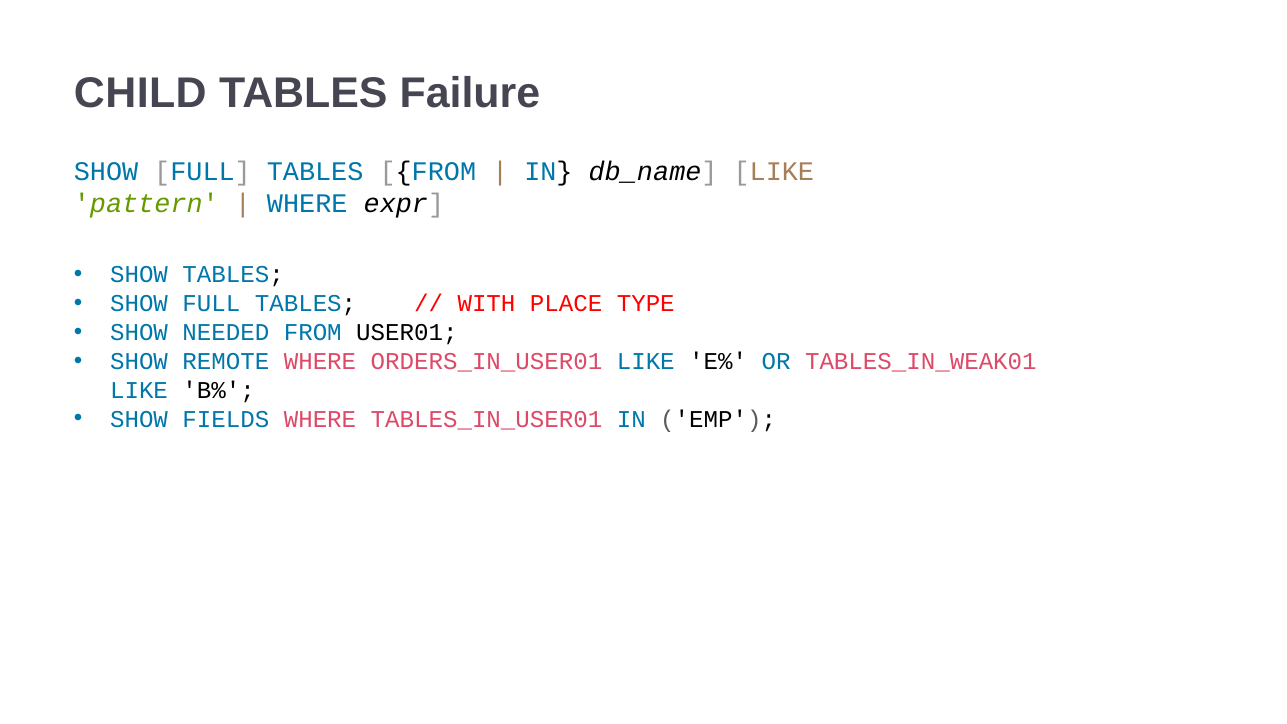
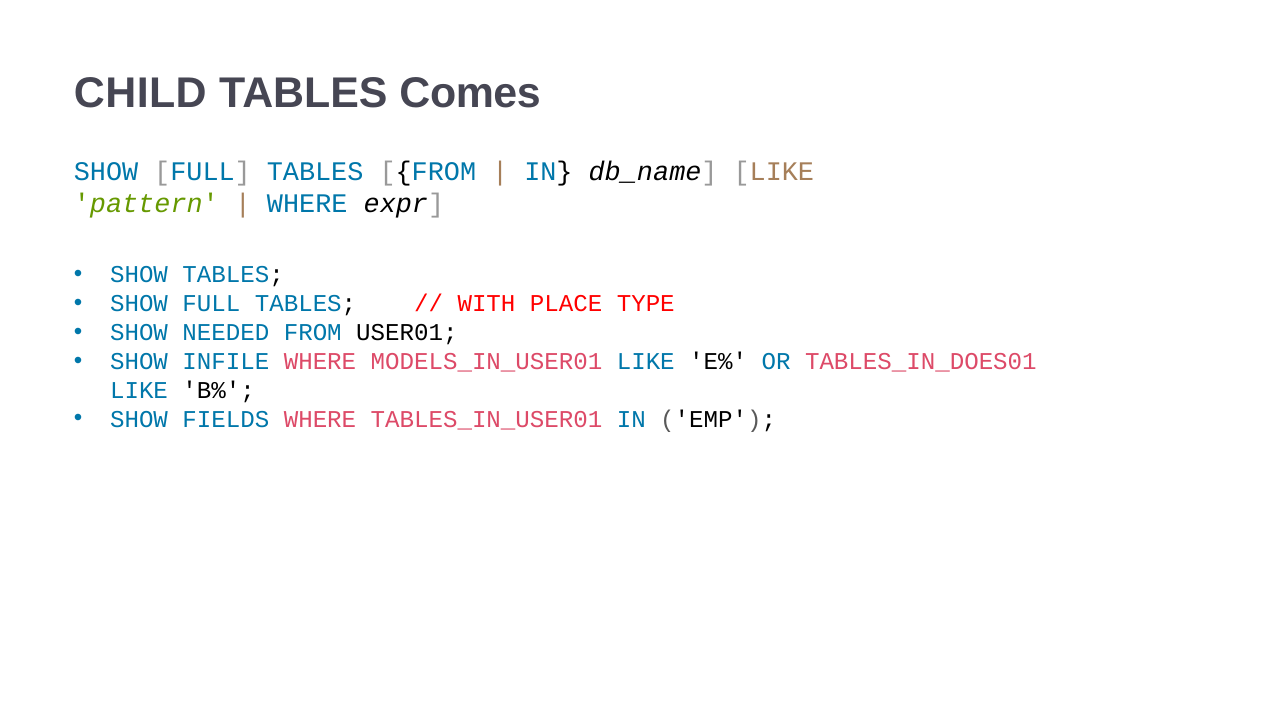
Failure: Failure -> Comes (470, 93)
REMOTE: REMOTE -> INFILE (226, 361)
ORDERS_IN_USER01: ORDERS_IN_USER01 -> MODELS_IN_USER01 (486, 361)
TABLES_IN_WEAK01: TABLES_IN_WEAK01 -> TABLES_IN_DOES01 (921, 361)
